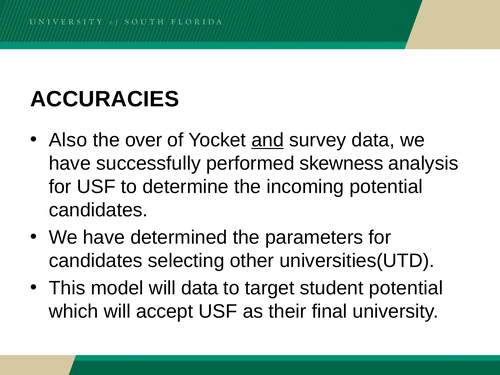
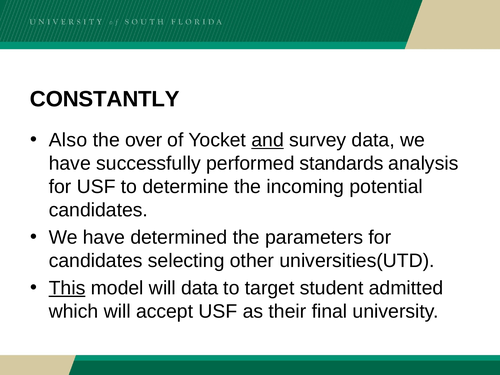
ACCURACIES: ACCURACIES -> CONSTANTLY (105, 99)
skewness: skewness -> standards (342, 163)
This underline: none -> present (67, 288)
student potential: potential -> admitted (406, 288)
